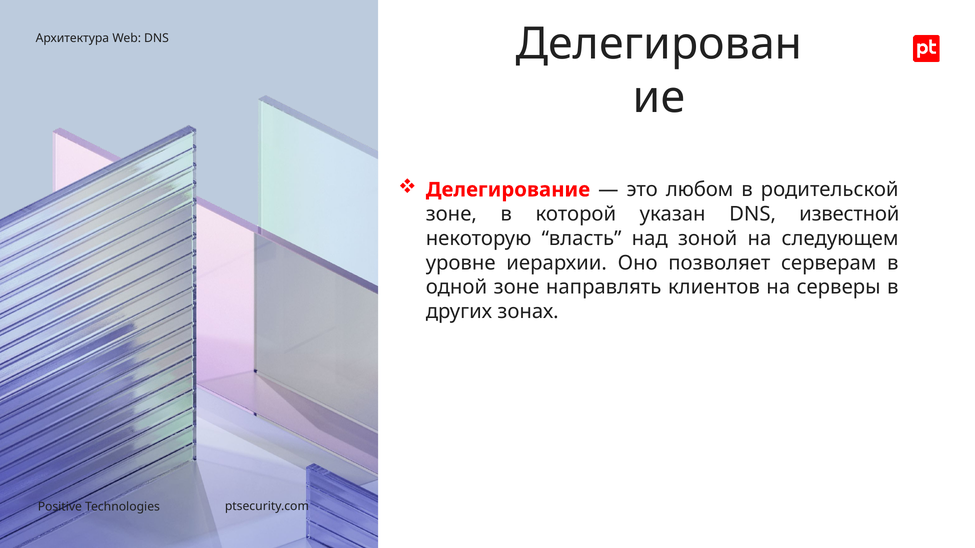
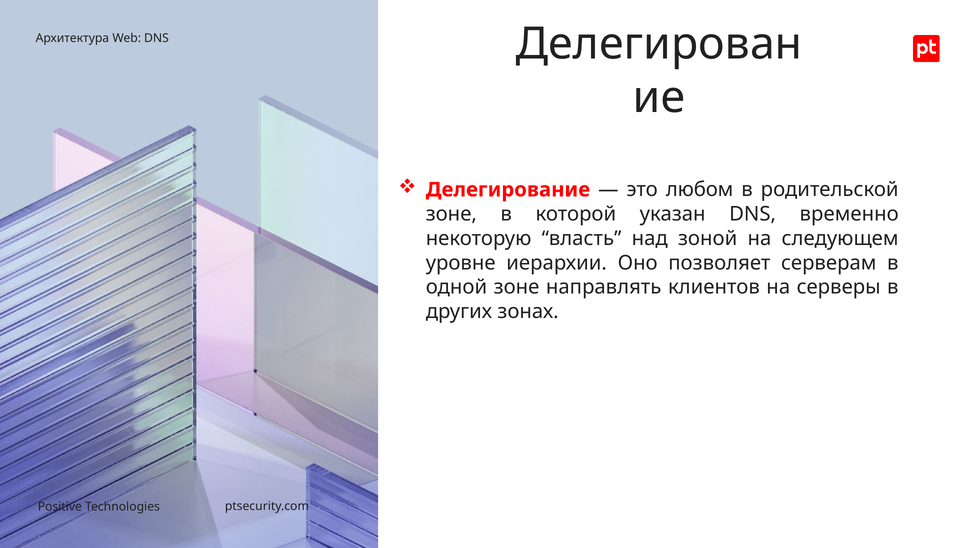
известной: известной -> временно (849, 214)
